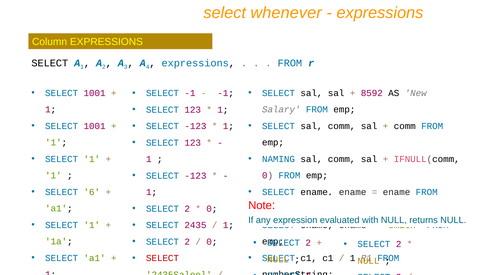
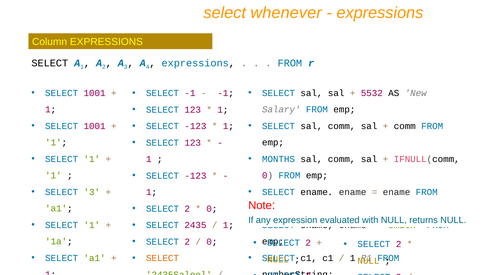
8592: 8592 -> 5532 (372, 93)
NAMING: NAMING -> MONTHS (278, 159)
SELECT 6: 6 -> 3 (92, 192)
SELECT colour: red -> orange (162, 258)
